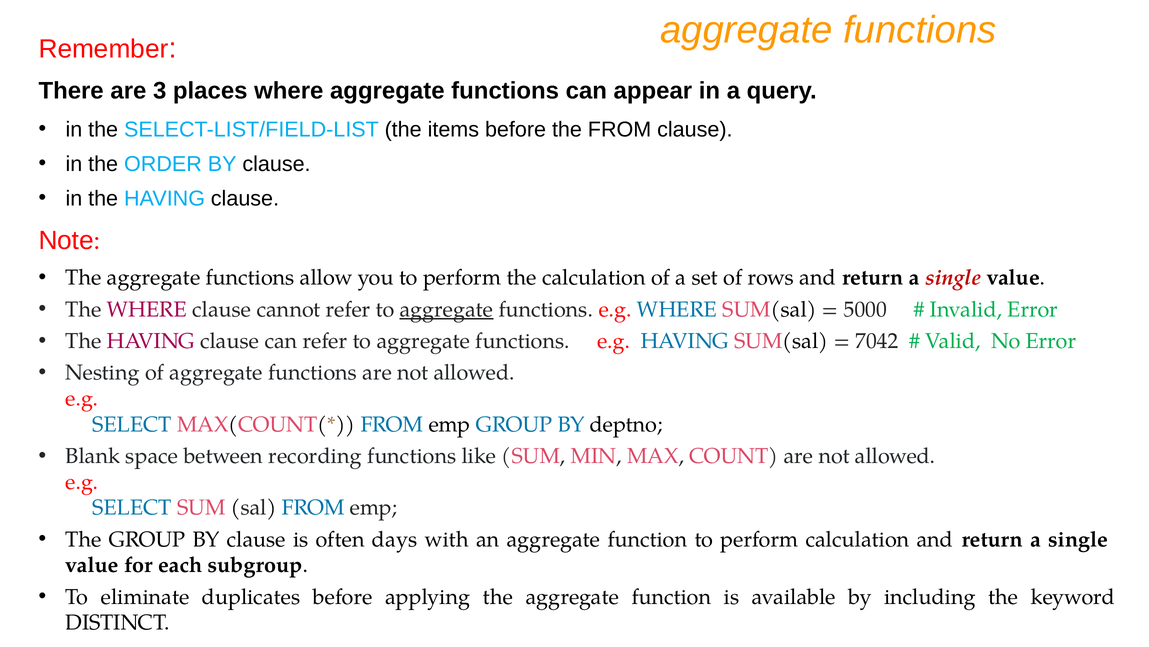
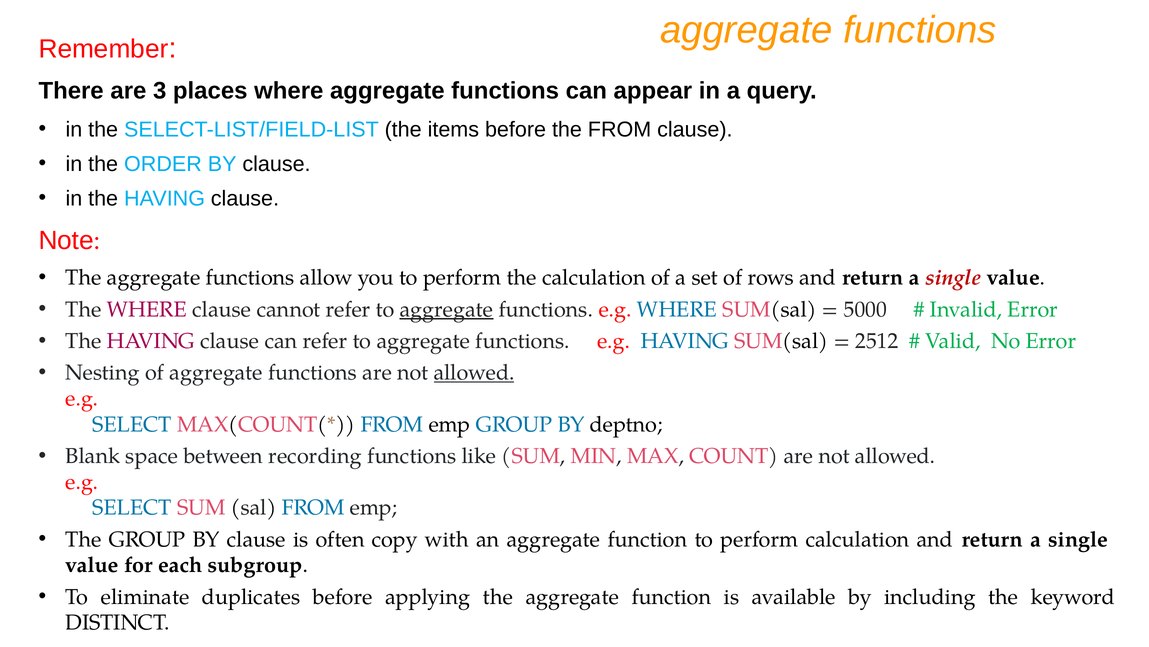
7042: 7042 -> 2512 (877, 341)
allowed underline: none -> present (474, 372)
days: days -> copy (395, 539)
